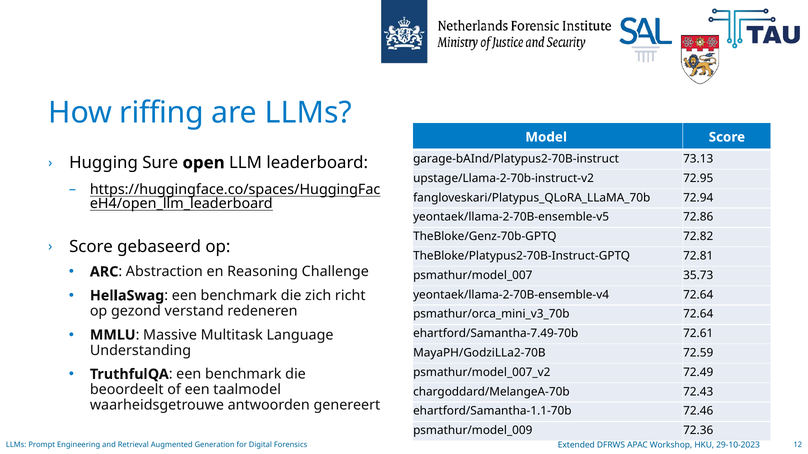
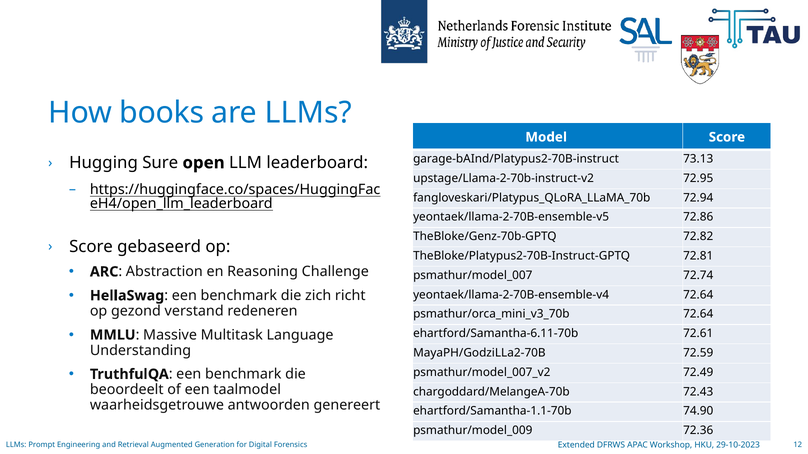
riffing: riffing -> books (162, 113)
35.73: 35.73 -> 72.74 (698, 276)
ehartford/Samantha-7.49-70b: ehartford/Samantha-7.49-70b -> ehartford/Samantha-6.11-70b (496, 334)
72.46: 72.46 -> 74.90 (698, 412)
